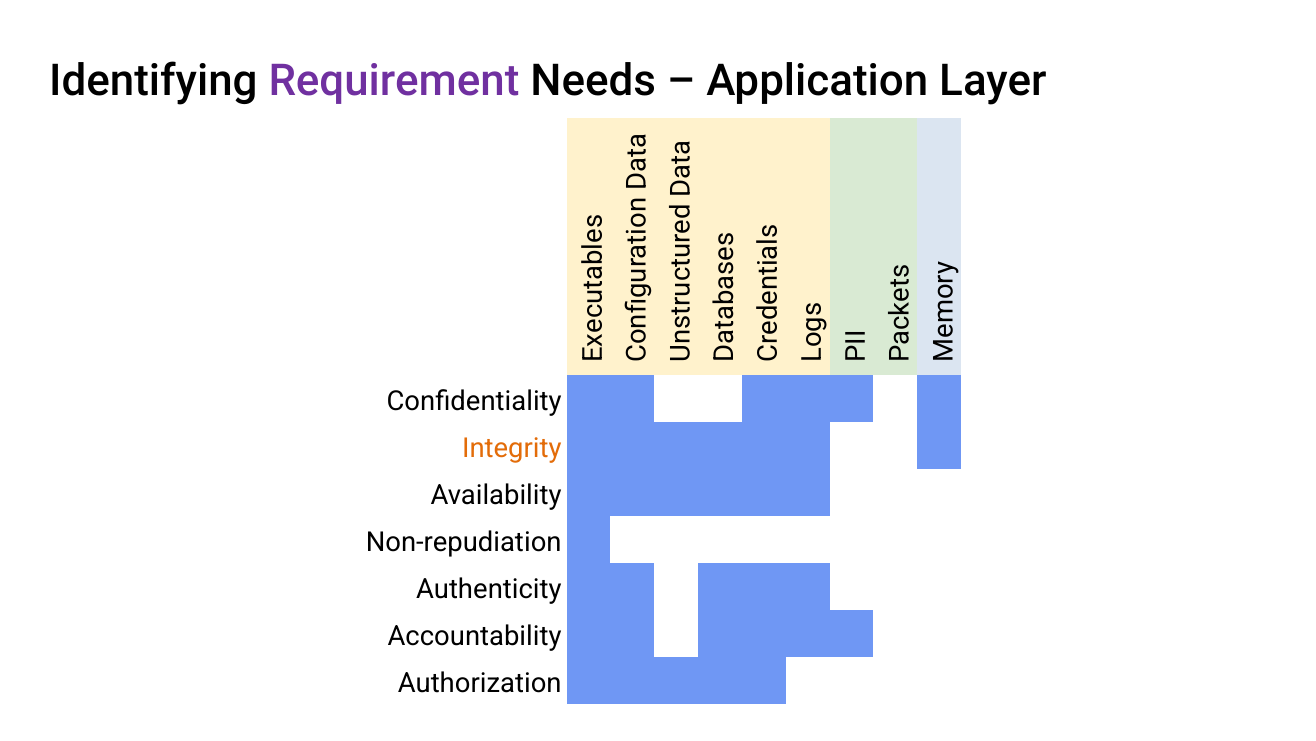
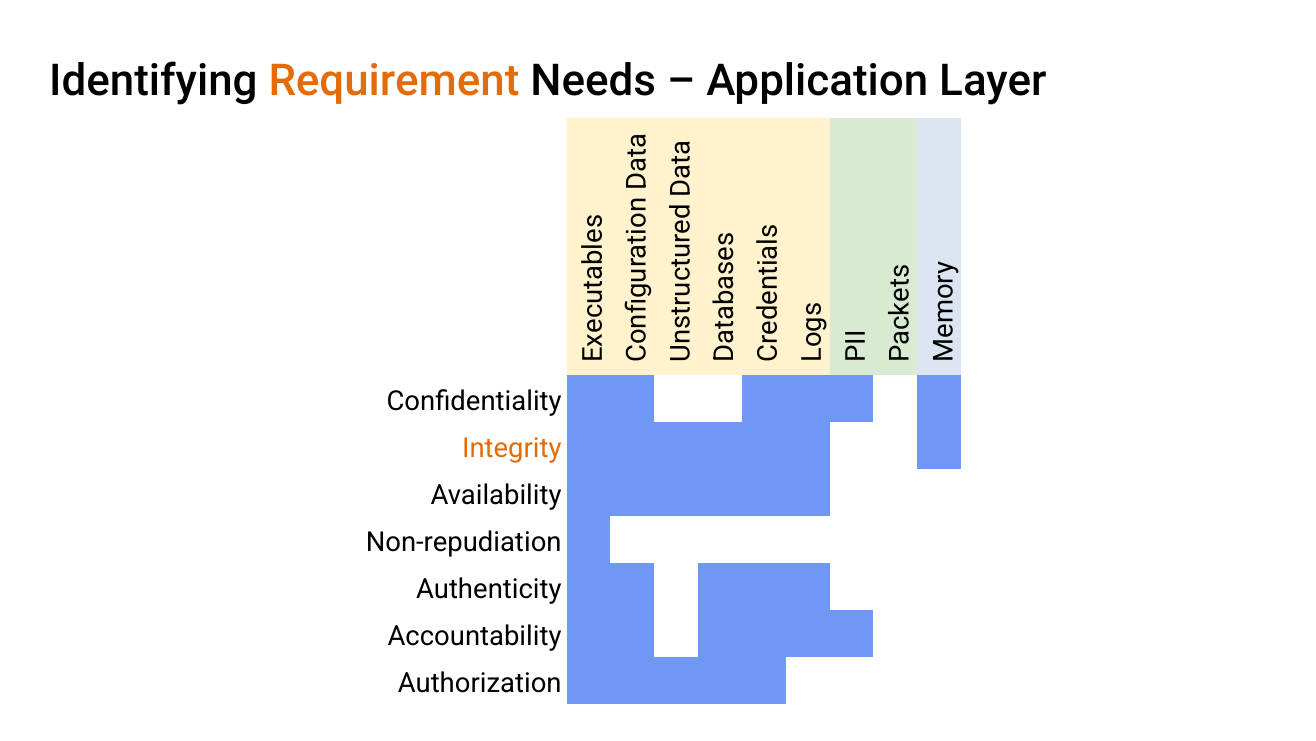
Requirement colour: purple -> orange (394, 81)
